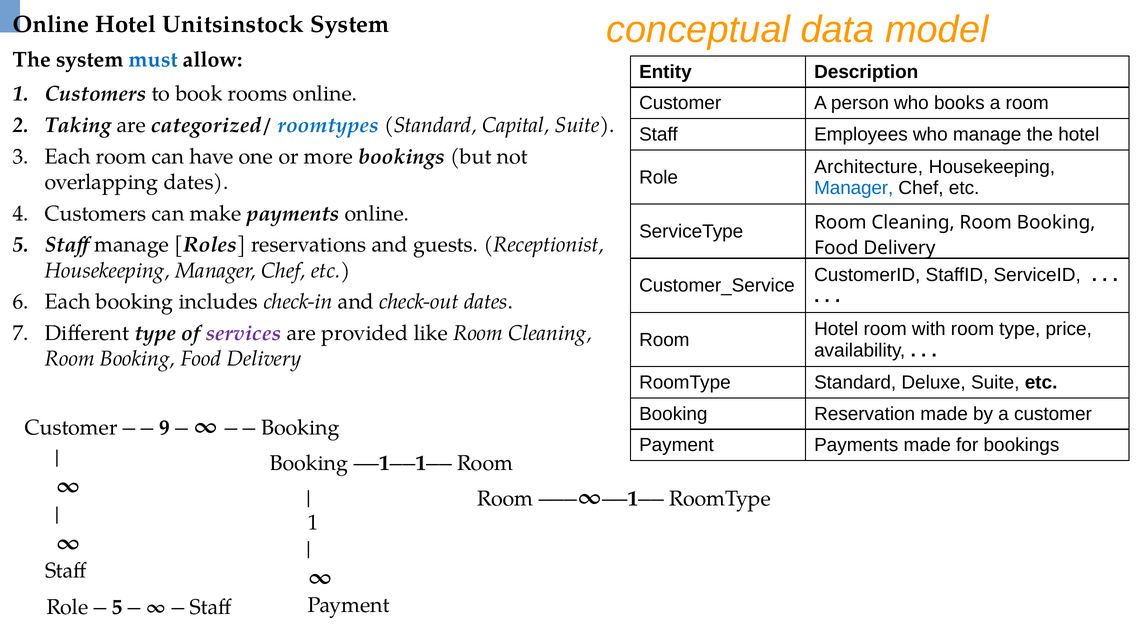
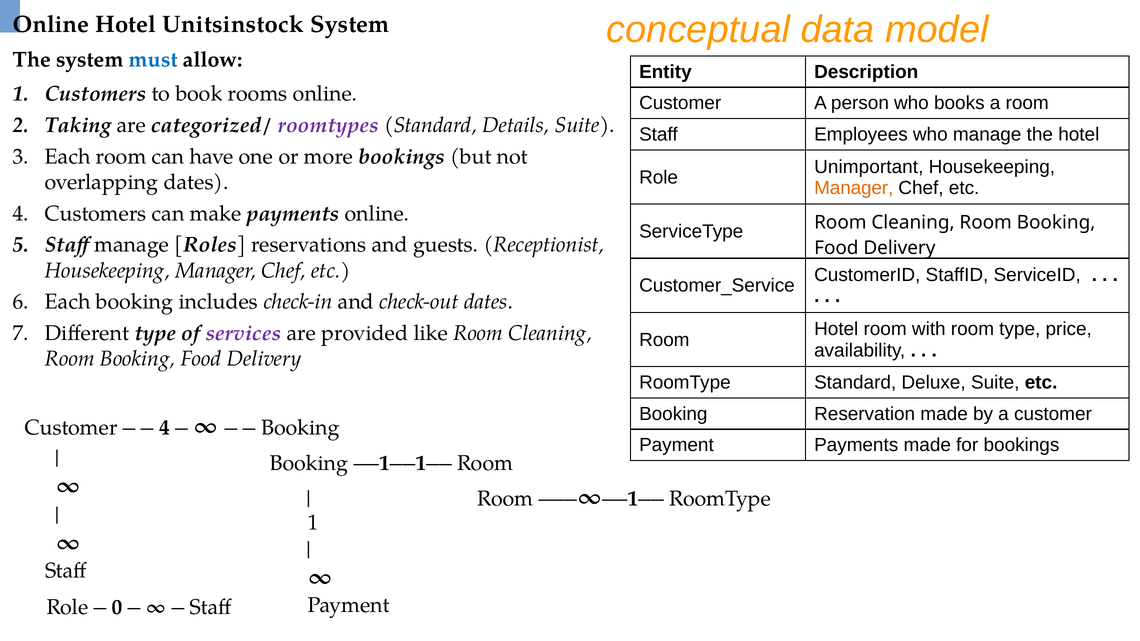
roomtypes colour: blue -> purple (328, 125)
Capital: Capital -> Details (516, 125)
Architecture: Architecture -> Unimportant (869, 167)
Manager colour: blue -> orange (854, 188)
9: 9 -> 4 (165, 428)
5: 5 -> 0 (117, 608)
